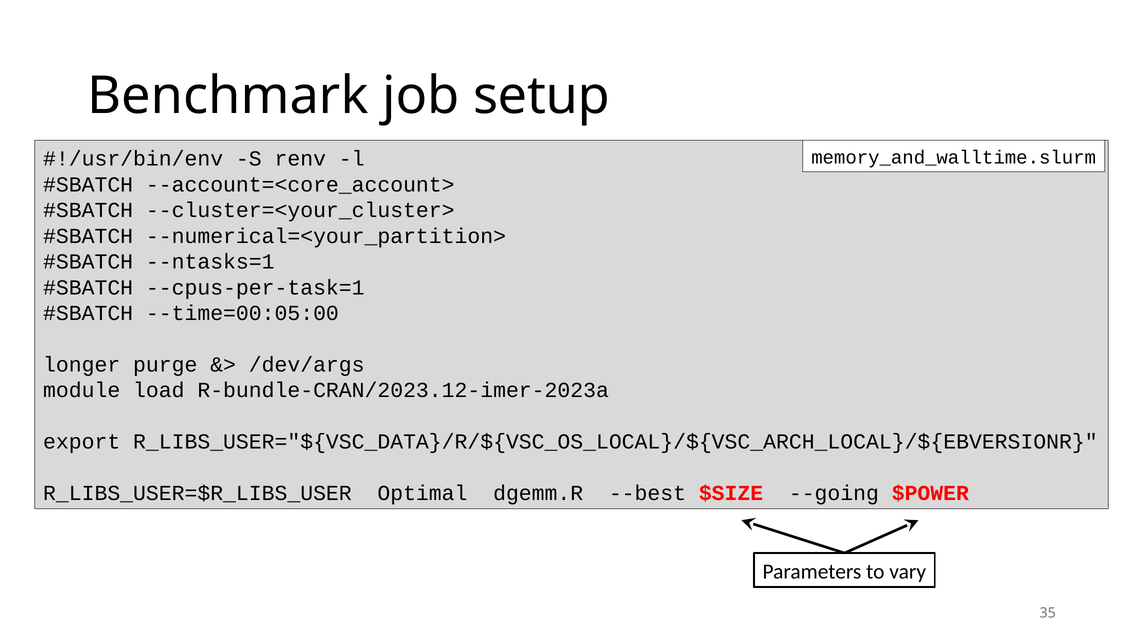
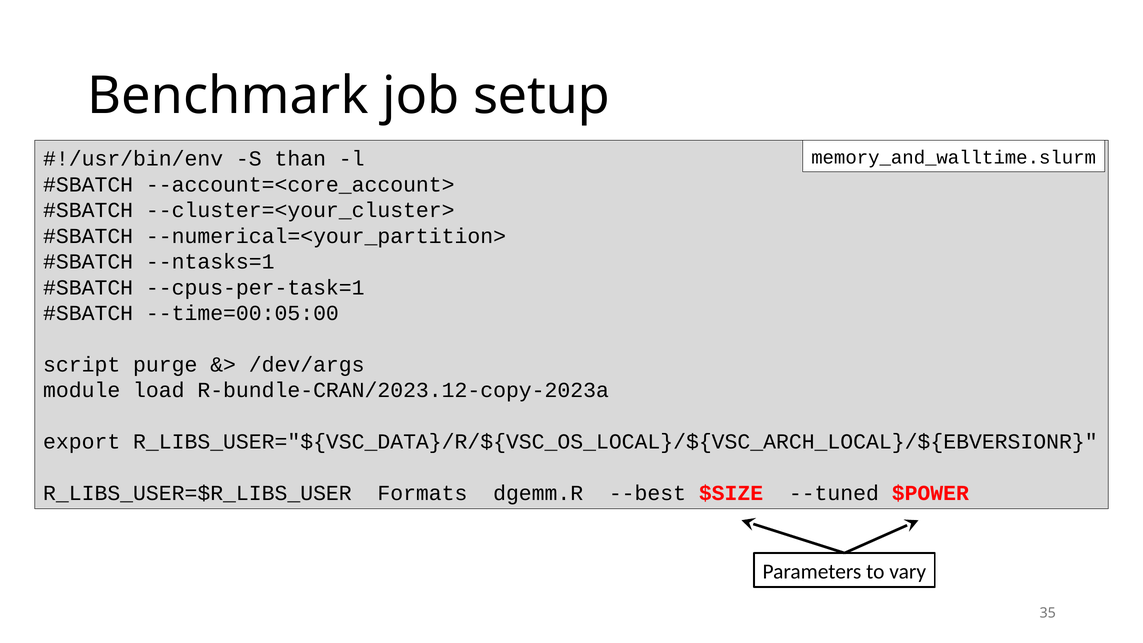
renv: renv -> than (300, 159)
longer: longer -> script (82, 365)
R-bundle-CRAN/2023.12-imer-2023a: R-bundle-CRAN/2023.12-imer-2023a -> R-bundle-CRAN/2023.12-copy-2023a (403, 390)
Optimal: Optimal -> Formats (422, 493)
--going: --going -> --tuned (834, 493)
